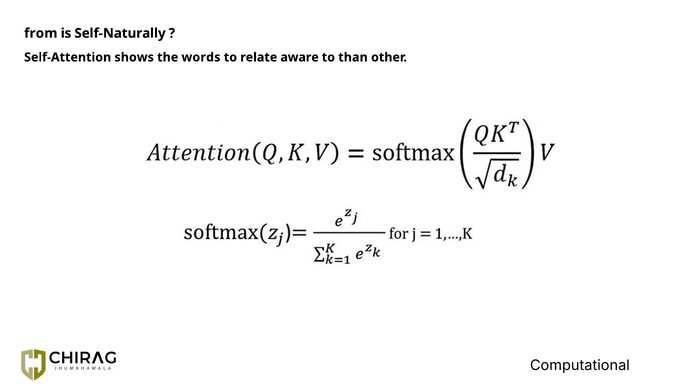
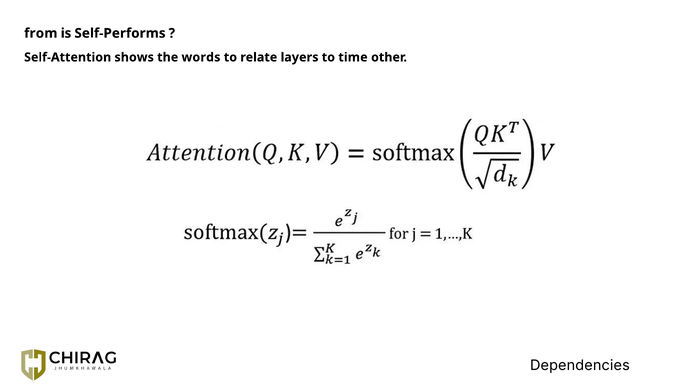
Self-Naturally: Self-Naturally -> Self-Performs (120, 33)
aware: aware -> layers (299, 57)
than: than -> time (353, 57)
Computational: Computational -> Dependencies (580, 365)
